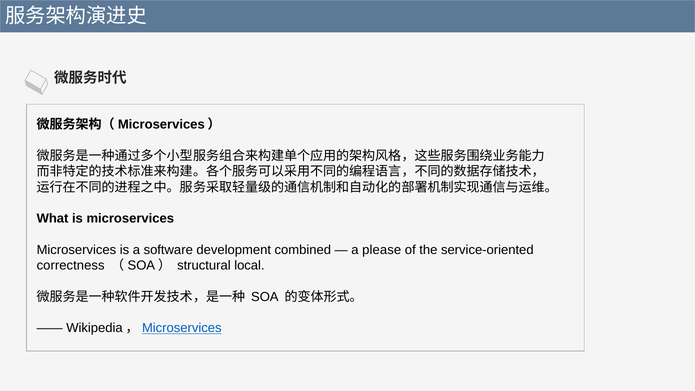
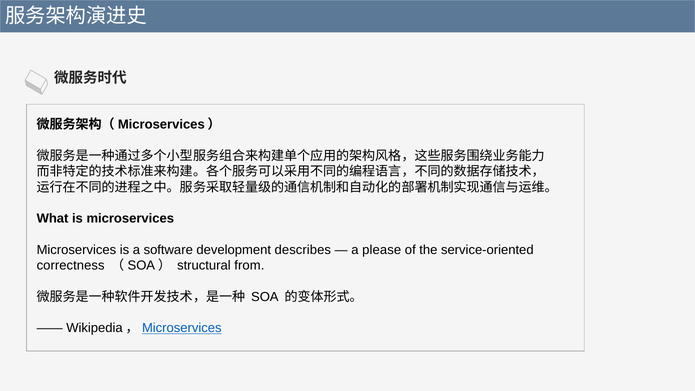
combined: combined -> describes (303, 250)
local: local -> from (249, 265)
